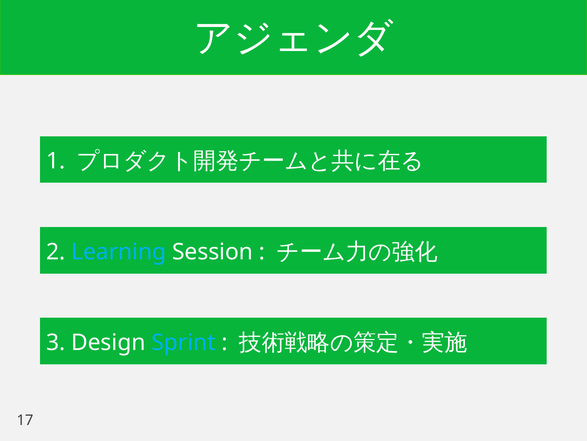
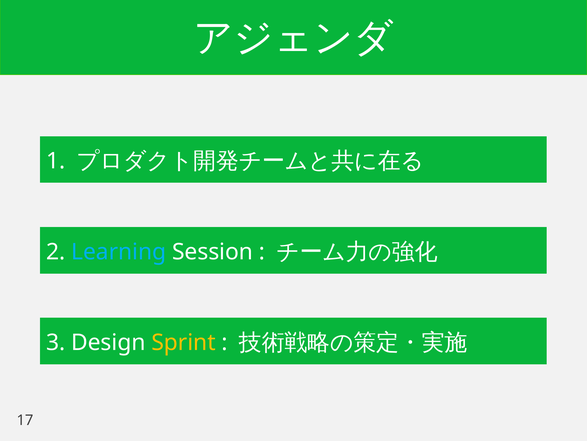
Sprint colour: light blue -> yellow (184, 342)
